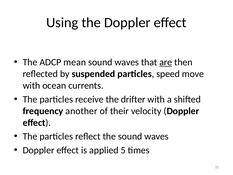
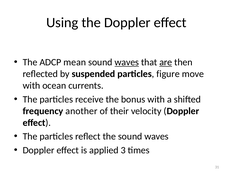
waves underline: none -> present (127, 62)
speed: speed -> figure (168, 74)
drifter: drifter -> bonus (133, 99)
5: 5 -> 3 (123, 150)
